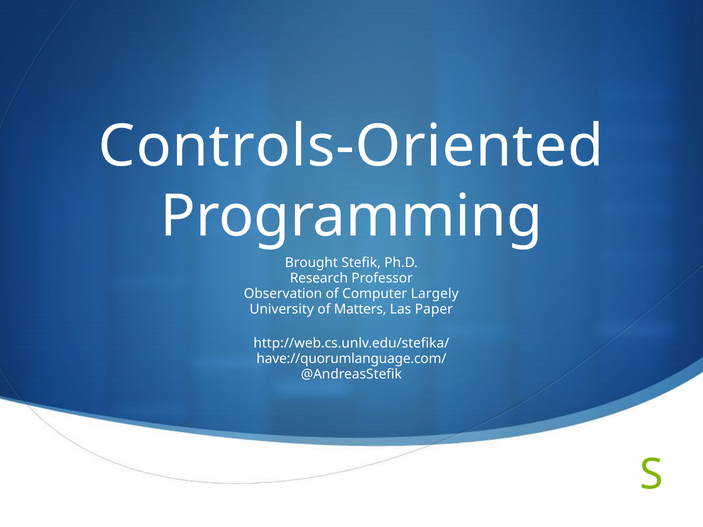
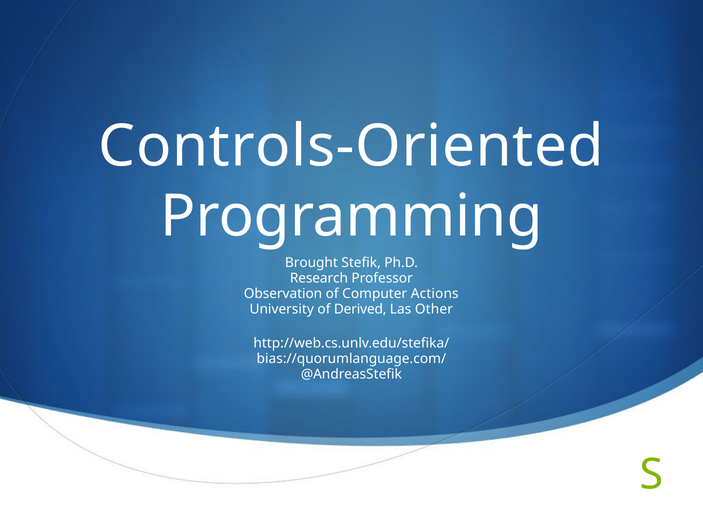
Largely: Largely -> Actions (435, 294)
Matters: Matters -> Derived (360, 309)
Paper: Paper -> Other (434, 309)
have://quorumlanguage.com/: have://quorumlanguage.com/ -> bias://quorumlanguage.com/ (351, 359)
